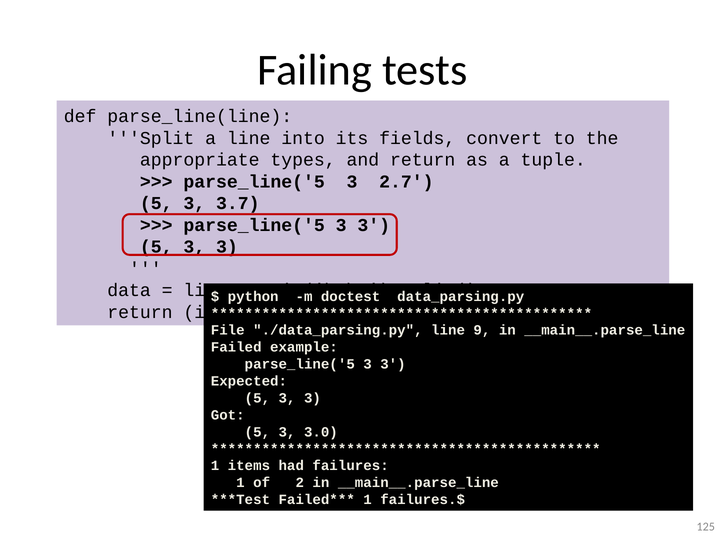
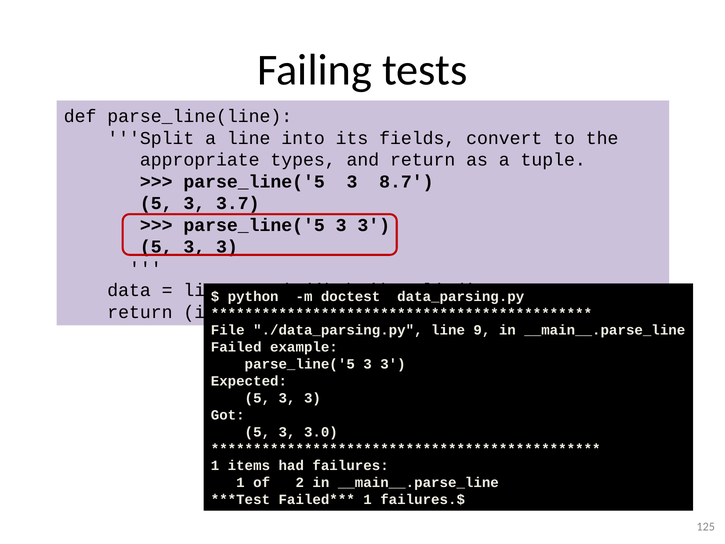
2.7: 2.7 -> 8.7 (406, 182)
